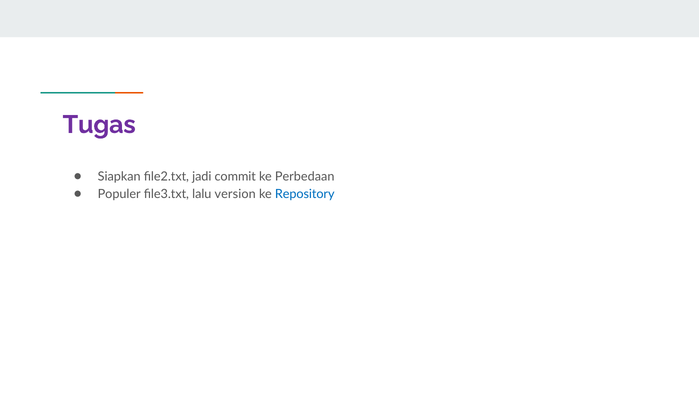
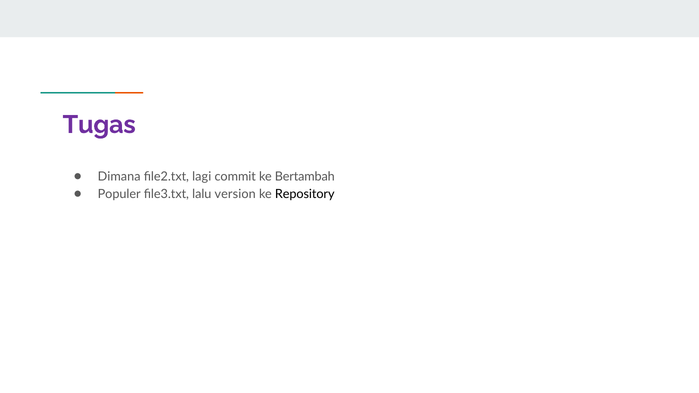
Siapkan: Siapkan -> Dimana (119, 177)
jadi: jadi -> lagi (202, 177)
Perbedaan: Perbedaan -> Bertambah (305, 177)
Repository colour: blue -> black (305, 194)
